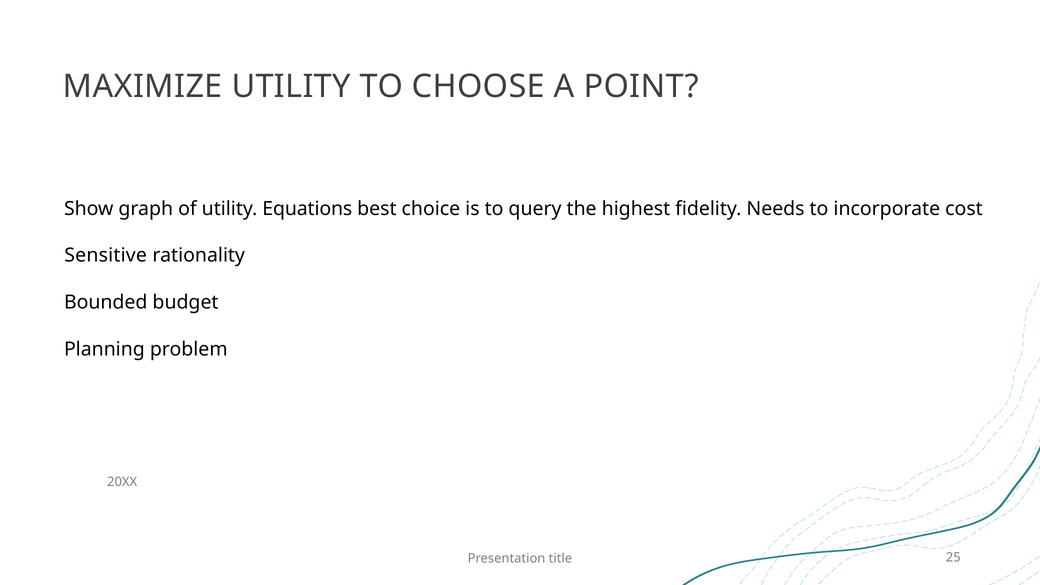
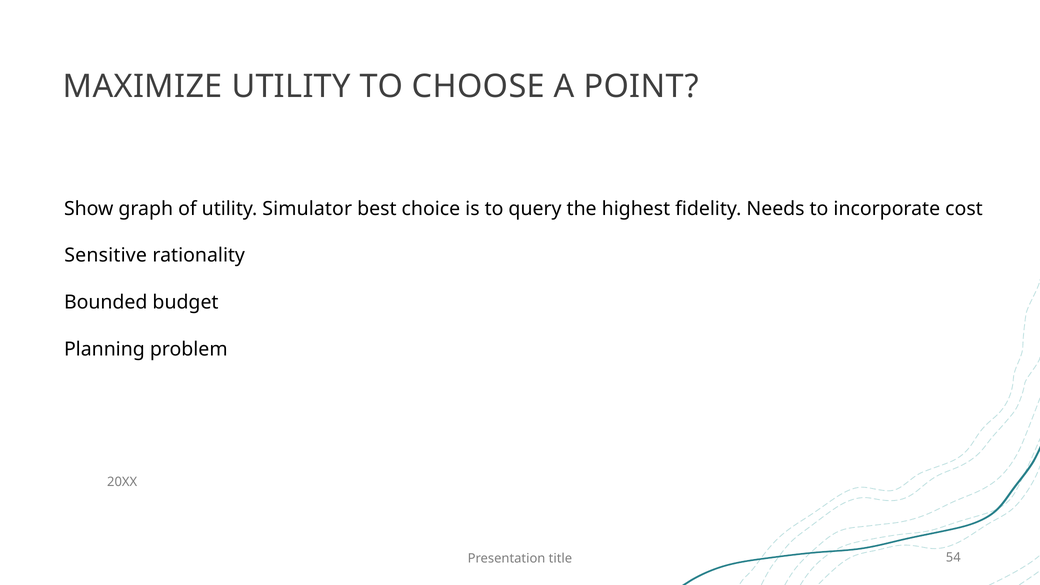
Equations: Equations -> Simulator (307, 209)
25: 25 -> 54 (953, 558)
